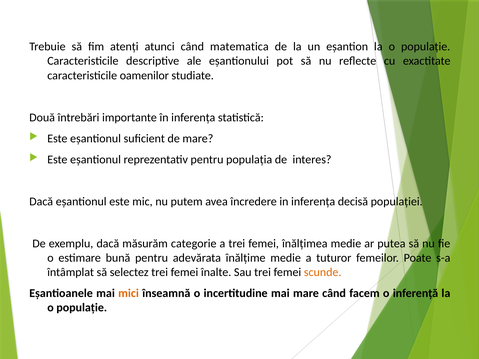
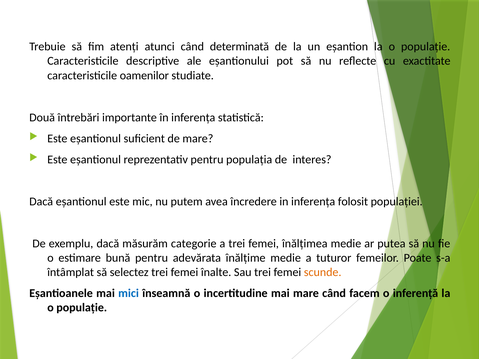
matematica: matematica -> determinată (239, 47)
decisă: decisă -> folosit (353, 202)
mici colour: orange -> blue (129, 293)
